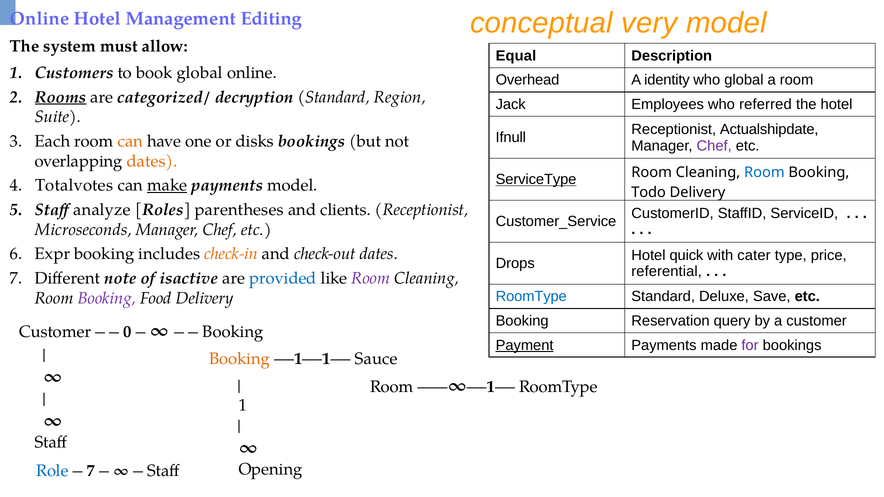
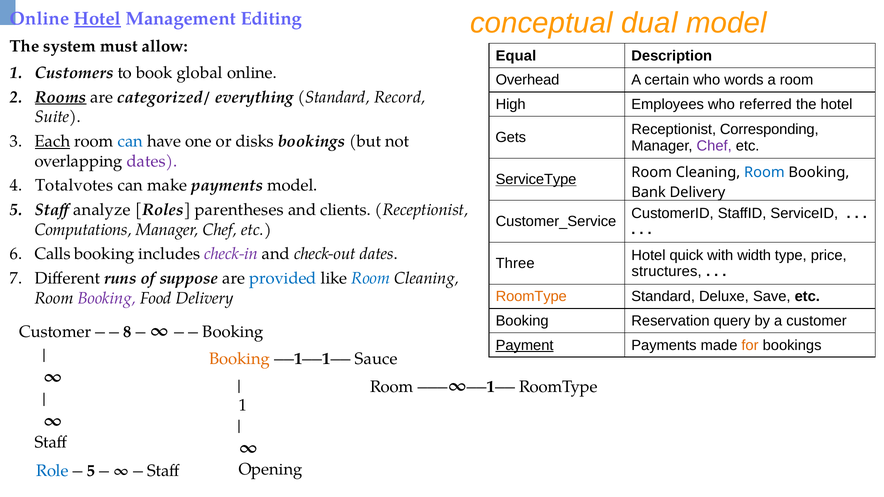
very: very -> dual (649, 23)
Hotel underline: none -> present (97, 19)
identity: identity -> certain (667, 80)
who global: global -> words (744, 80)
decryption: decryption -> everything (254, 97)
Region: Region -> Record (400, 97)
Jack: Jack -> High (511, 104)
Actualshipdate: Actualshipdate -> Corresponding (769, 129)
Ifnull: Ifnull -> Gets (511, 138)
Each underline: none -> present (52, 141)
can colour: orange -> blue (130, 141)
dates colour: orange -> purple (152, 161)
make underline: present -> none (167, 186)
Todo: Todo -> Bank (649, 192)
Microseconds: Microseconds -> Computations (83, 230)
cater: cater -> width (754, 255)
Expr: Expr -> Calls (53, 254)
check-in colour: orange -> purple (231, 254)
Drops: Drops -> Three (515, 264)
referential: referential -> structures (667, 272)
note: note -> runs (120, 278)
isactive: isactive -> suppose (189, 278)
Room colour: purple -> blue (371, 278)
RoomType colour: blue -> orange (531, 297)
0: 0 -> 8 (128, 332)
for colour: purple -> orange (750, 345)
7: 7 -> 5 (91, 471)
